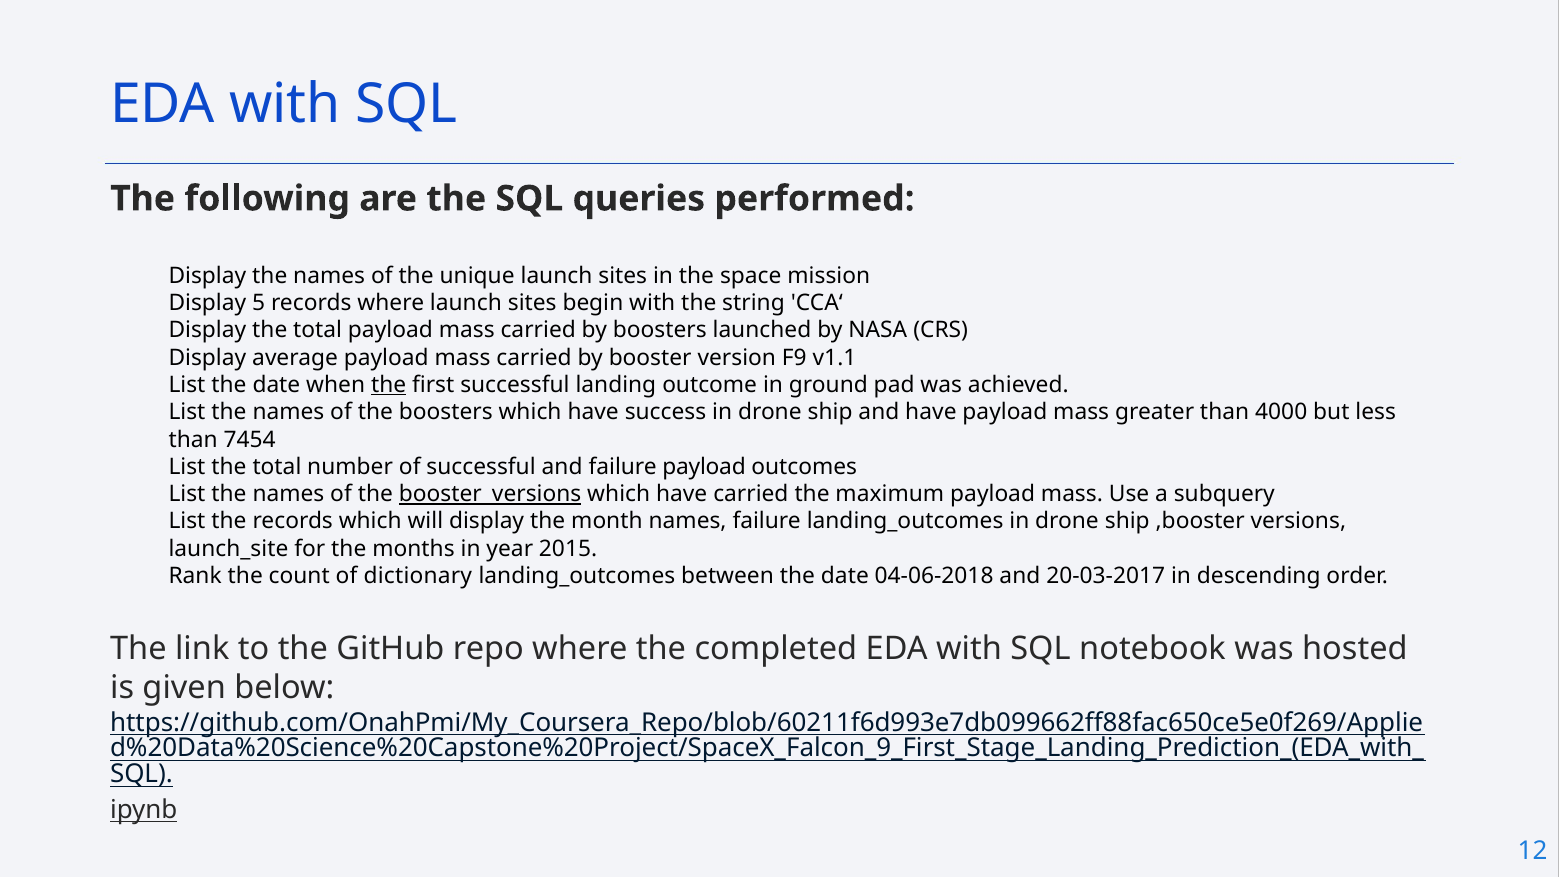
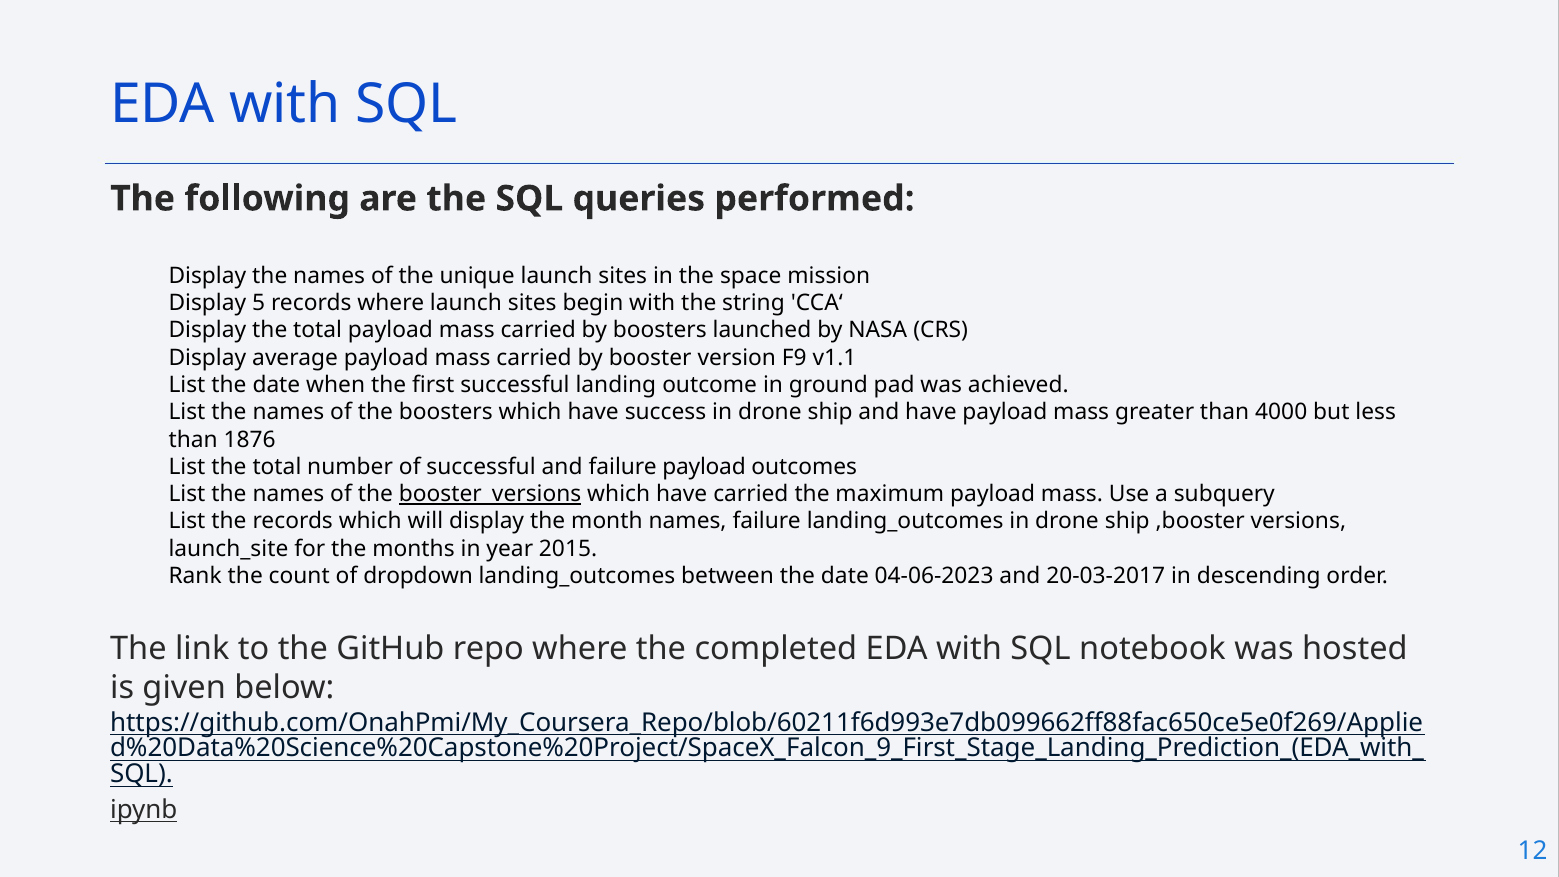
the underline: present -> none (389, 385)
7454: 7454 -> 1876 (250, 439)
dictionary: dictionary -> dropdown (418, 576)
04-06-2018: 04-06-2018 -> 04-06-2023 (934, 576)
